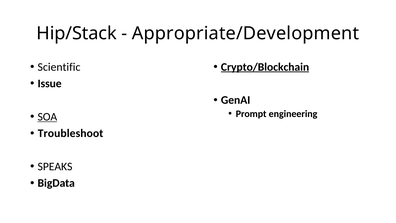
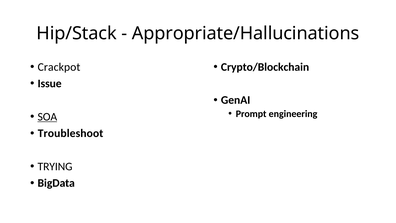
Appropriate/Development: Appropriate/Development -> Appropriate/Hallucinations (246, 33)
Scientific: Scientific -> Crackpot (59, 67)
Crypto/Blockchain underline: present -> none (265, 67)
SPEAKS: SPEAKS -> TRYING (55, 166)
